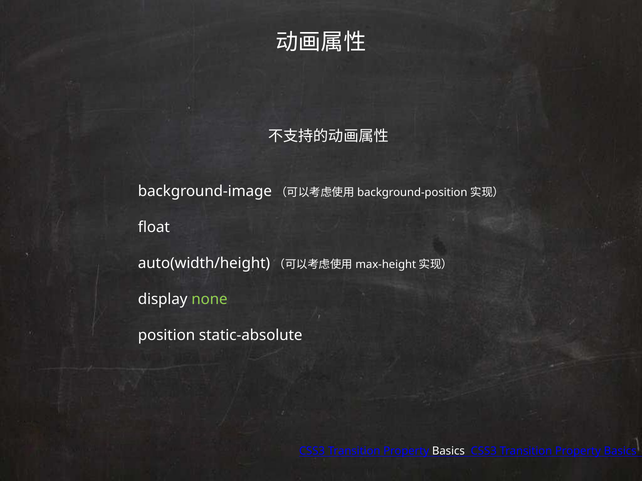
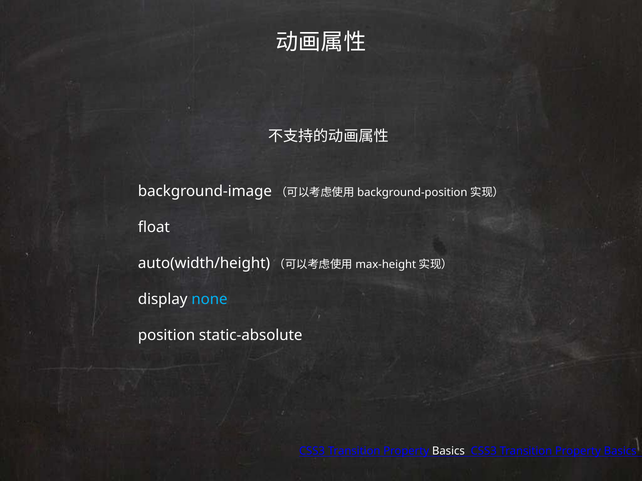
none colour: light green -> light blue (210, 300)
